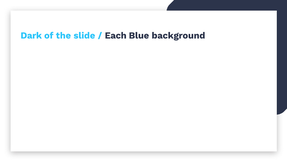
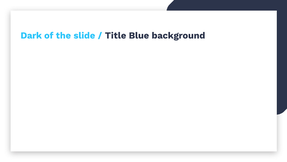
Each: Each -> Title (116, 35)
